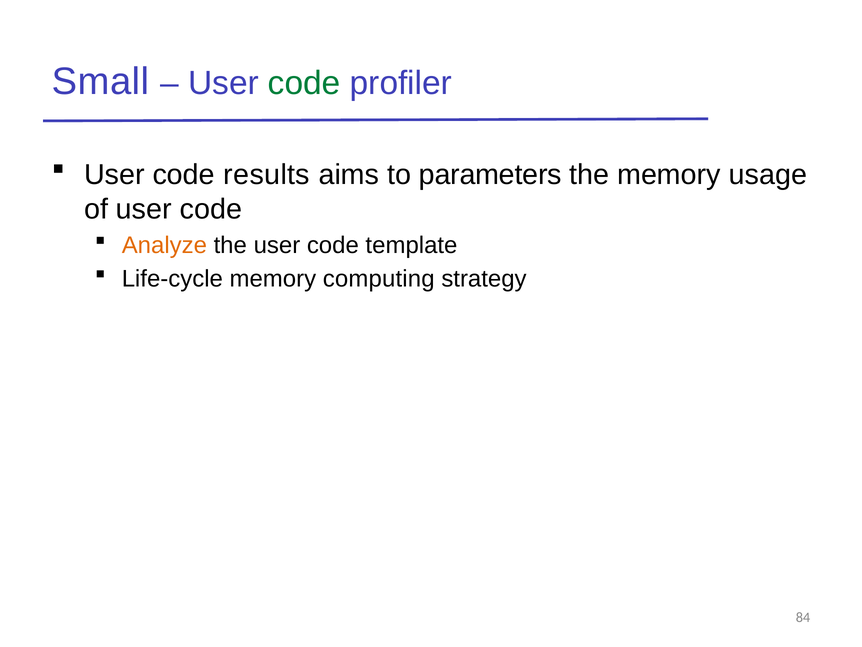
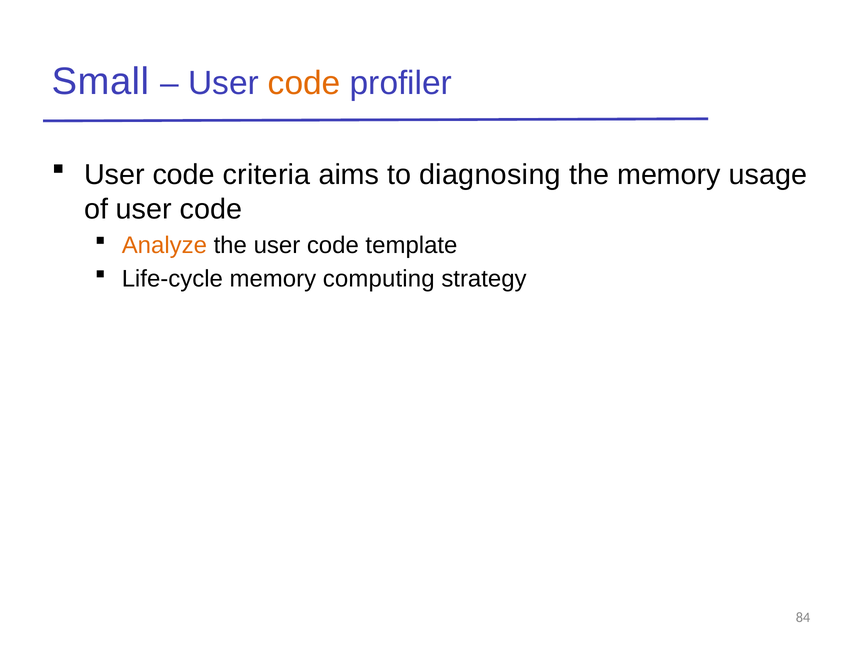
code colour: green -> orange (304, 83)
results: results -> criteria (267, 174)
parameters: parameters -> diagnosing (490, 174)
